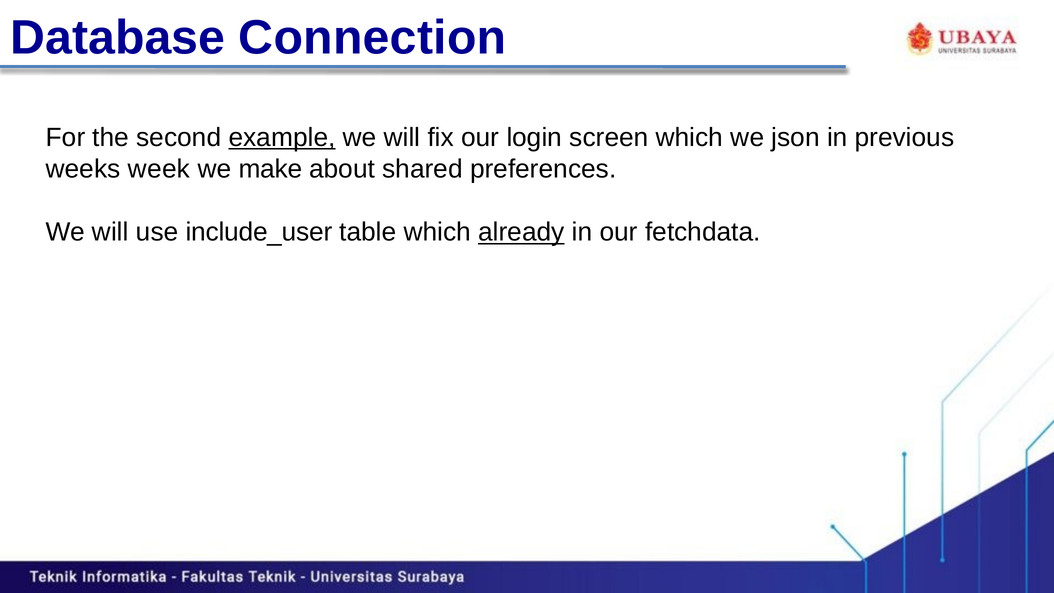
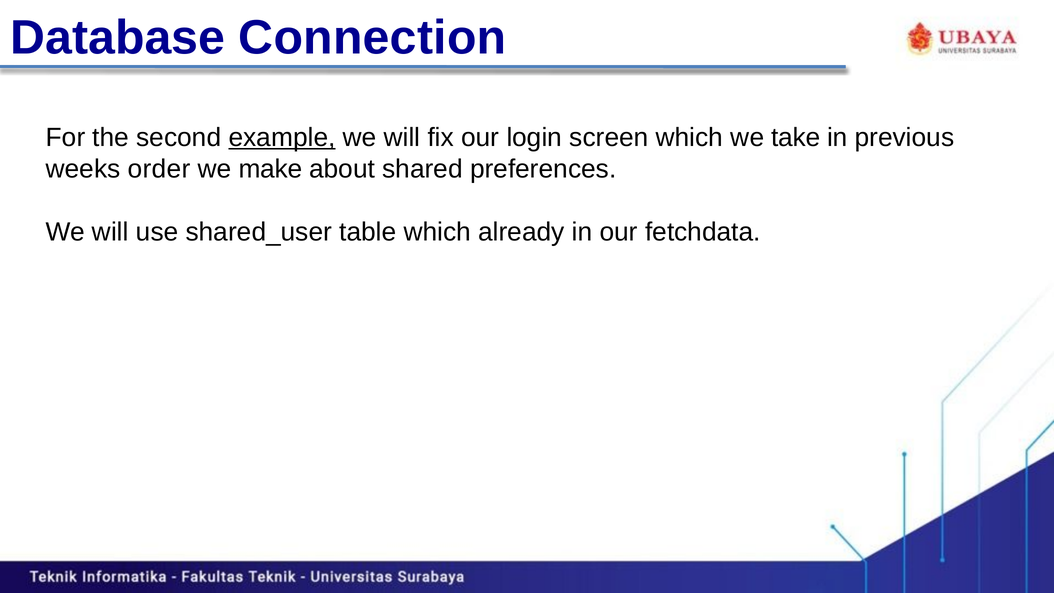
json: json -> take (796, 137)
week: week -> order (159, 169)
include_user: include_user -> shared_user (259, 232)
already underline: present -> none (521, 232)
